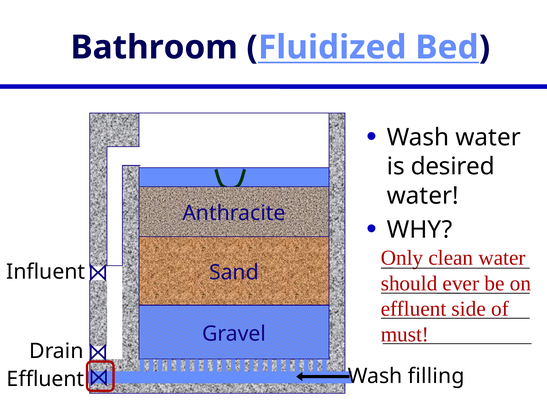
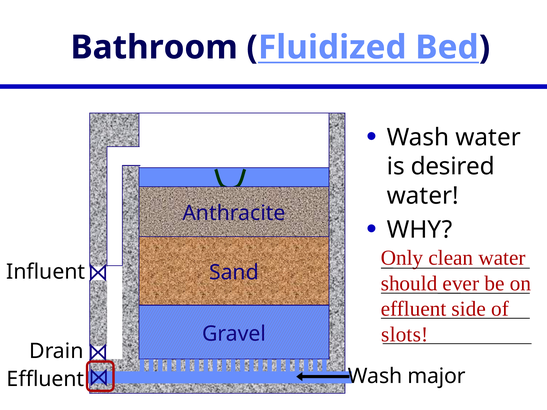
must: must -> slots (405, 335)
filling: filling -> major (437, 376)
